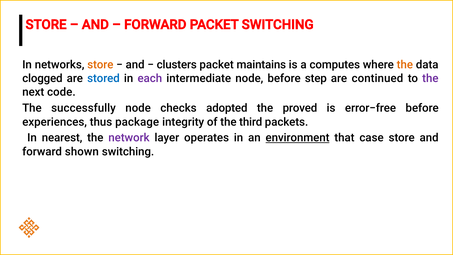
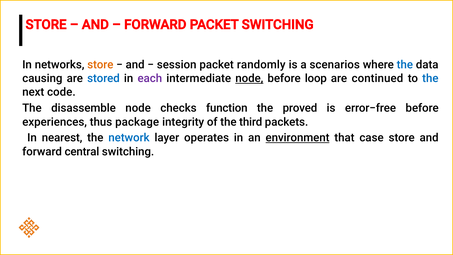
clusters: clusters -> session (177, 65)
maintains: maintains -> randomly (261, 65)
computes: computes -> scenarios (335, 65)
the colour: orange -> blue (405, 65)
clogged: clogged -> causing (42, 78)
node underline: none -> present (249, 78)
step: step -> loop (316, 78)
the colour: purple -> blue (430, 78)
successfully: successfully -> disassemble (84, 108)
adopted: adopted -> function (227, 108)
network colour: purple -> blue (129, 138)
shown: shown -> central (82, 151)
